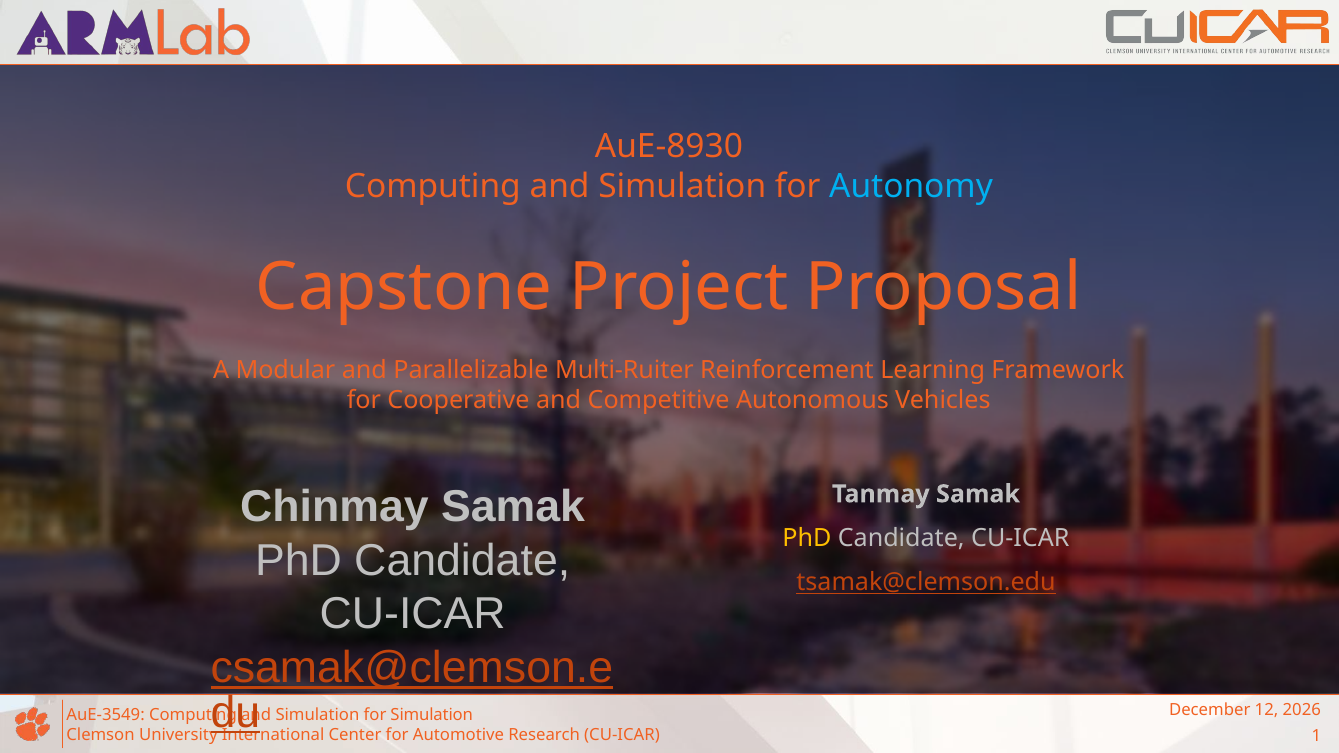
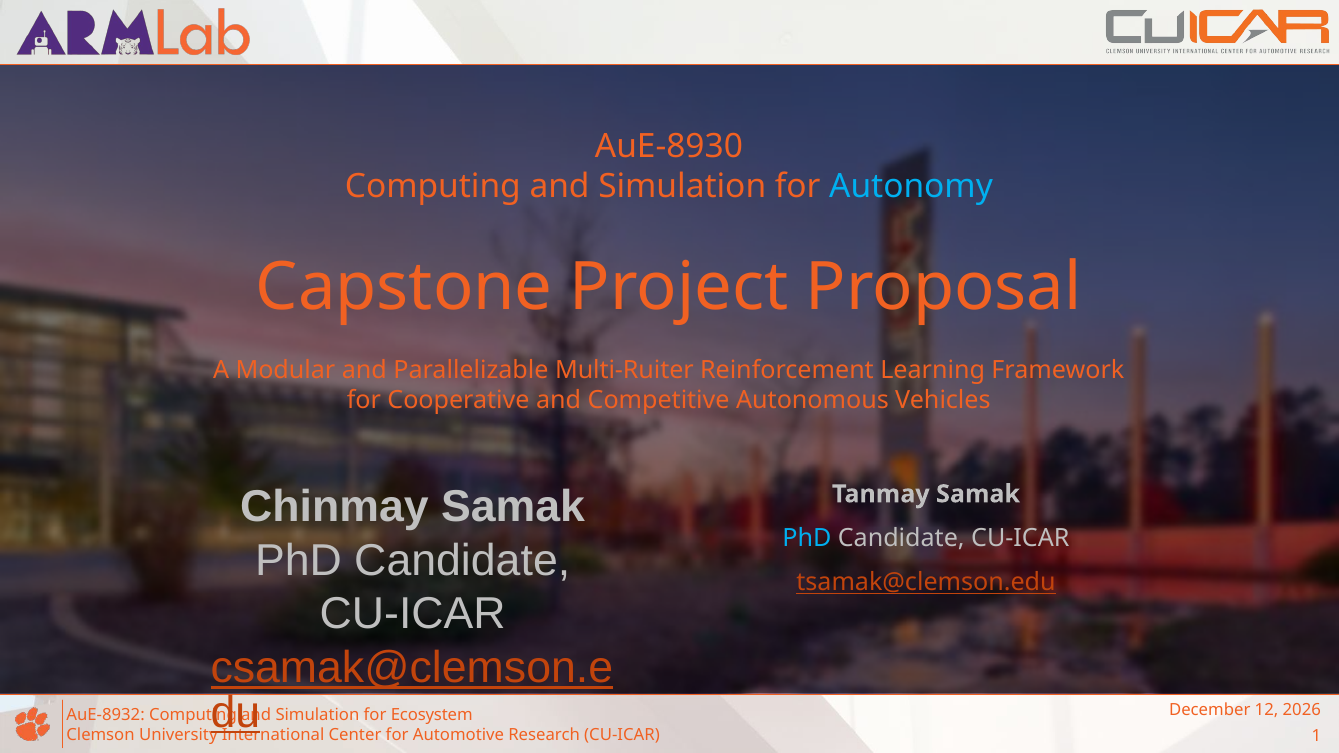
PhD colour: yellow -> light blue (807, 538)
AuE-3549: AuE-3549 -> AuE-8932 (106, 715)
for Simulation: Simulation -> Ecosystem (432, 715)
